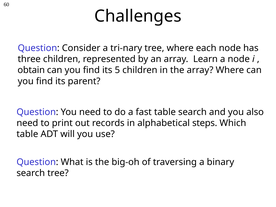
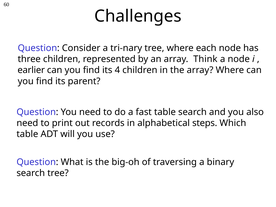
Learn: Learn -> Think (205, 59)
obtain: obtain -> earlier (31, 70)
5: 5 -> 4 (117, 70)
